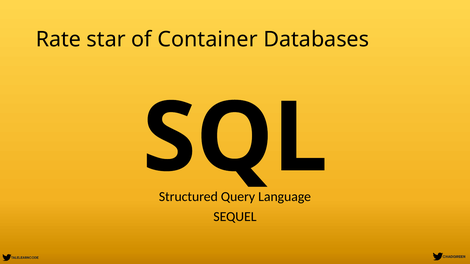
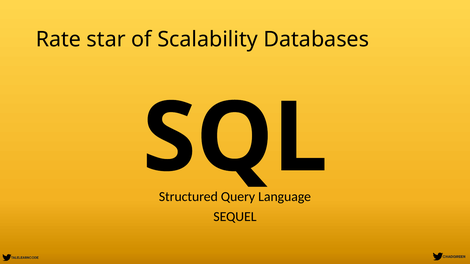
Container: Container -> Scalability (208, 39)
